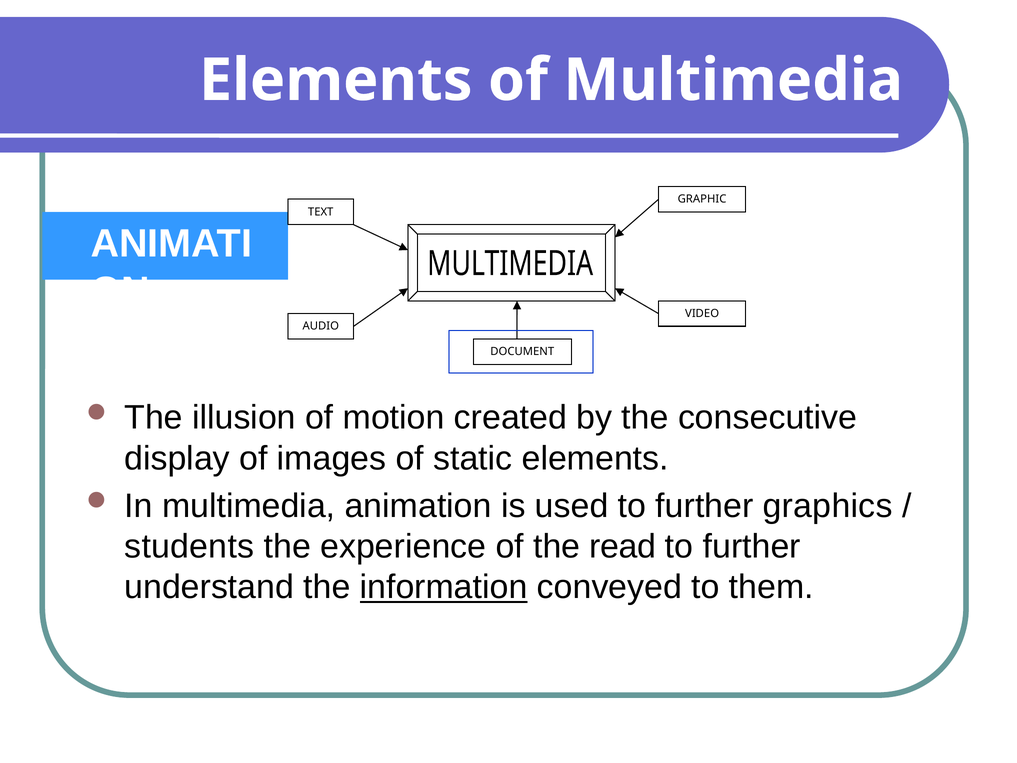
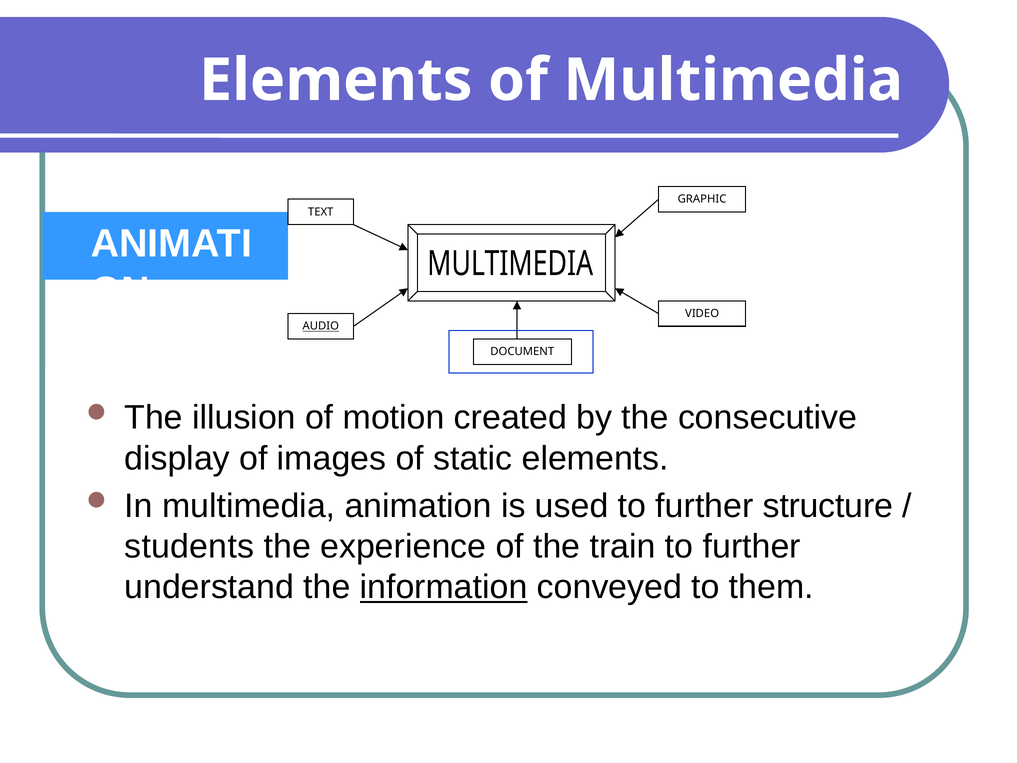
AUDIO underline: none -> present (321, 326)
graphics: graphics -> structure (828, 506)
read: read -> train (623, 546)
